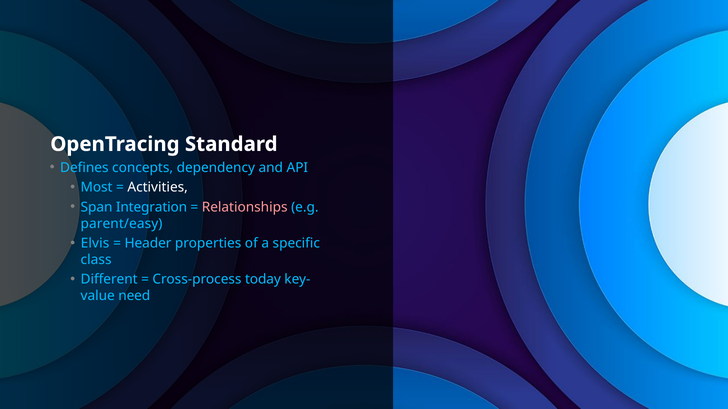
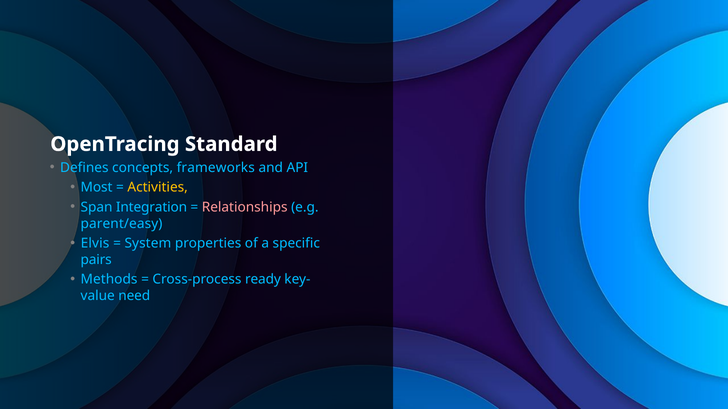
dependency: dependency -> frameworks (216, 168)
Activities colour: white -> yellow (158, 188)
Header: Header -> System (148, 244)
class: class -> pairs (96, 260)
Different: Different -> Methods (109, 280)
today: today -> ready (263, 280)
